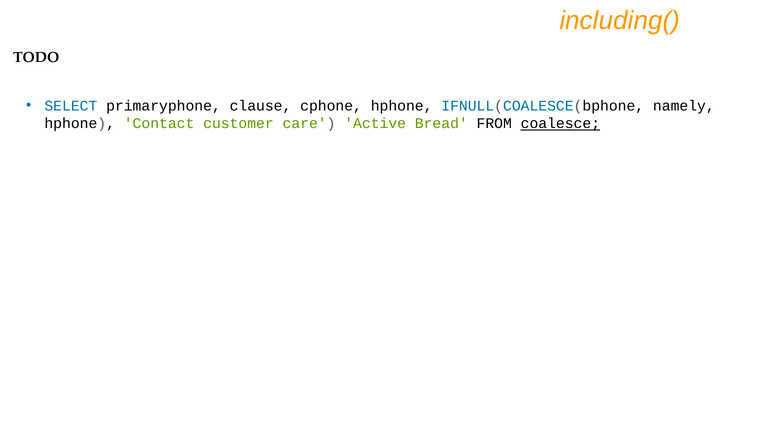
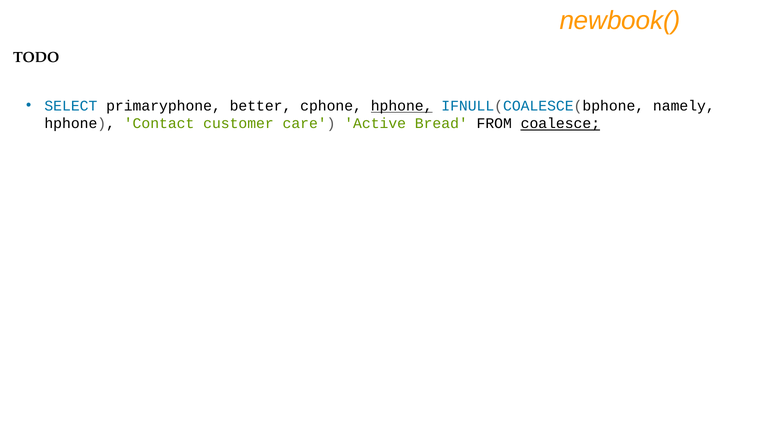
including(: including( -> newbook( (620, 20)
clause: clause -> better (261, 106)
hphone underline: none -> present (402, 106)
